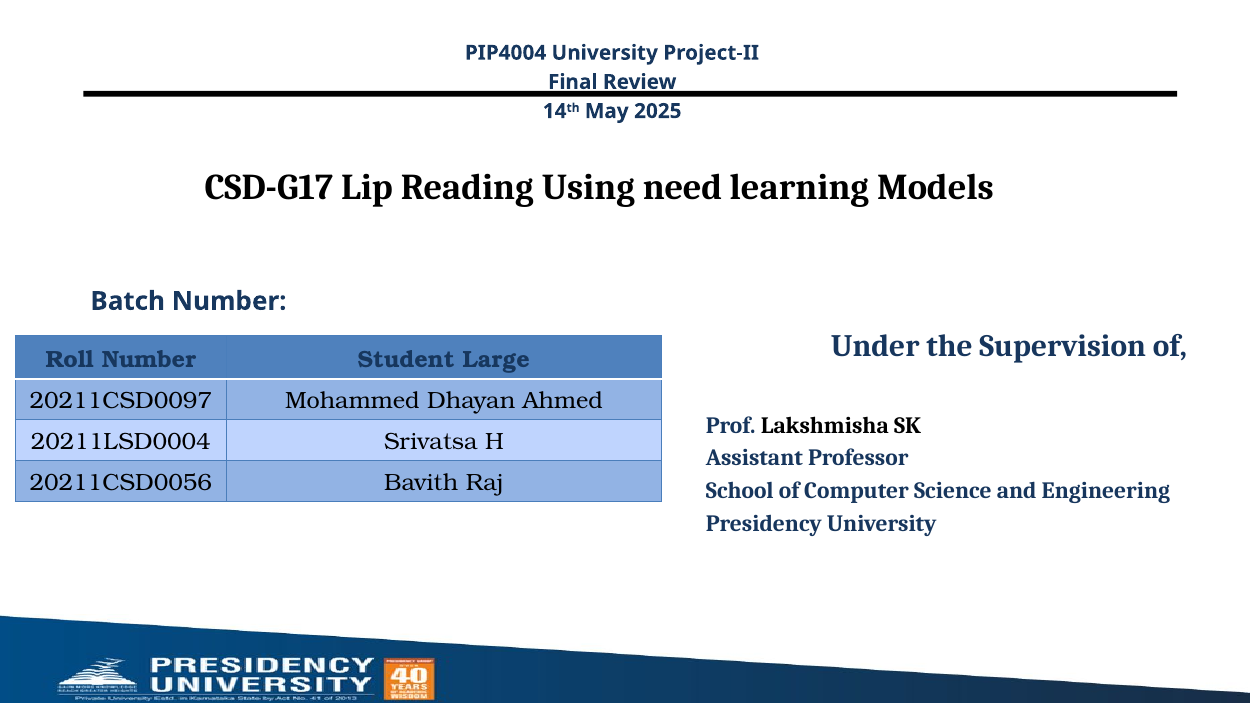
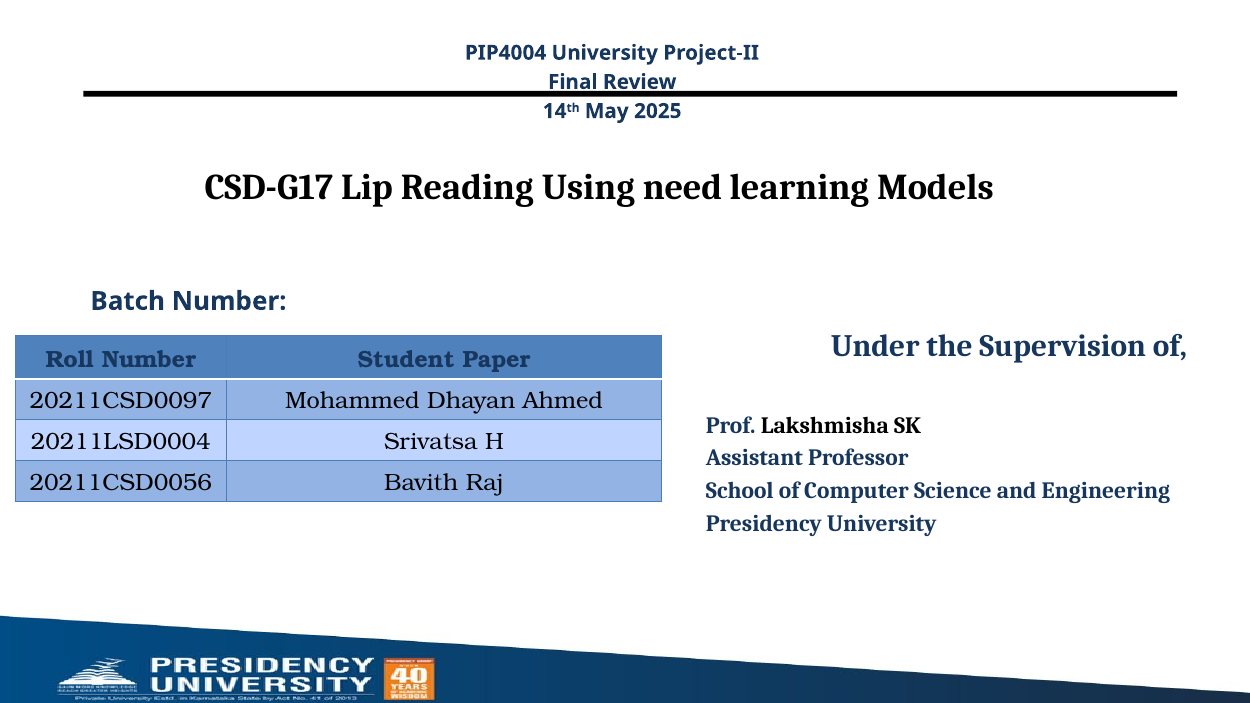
Large: Large -> Paper (497, 360)
